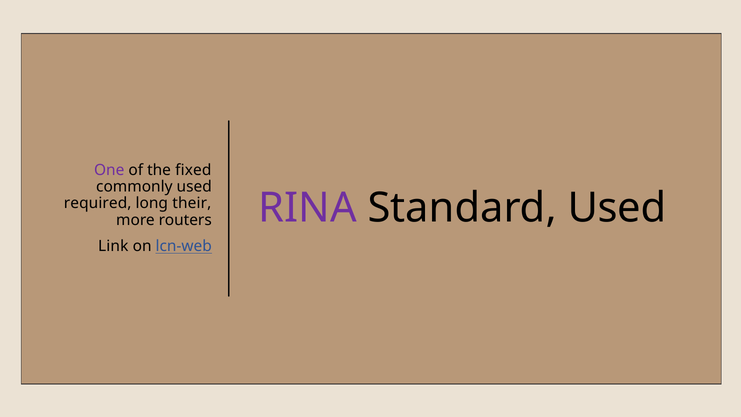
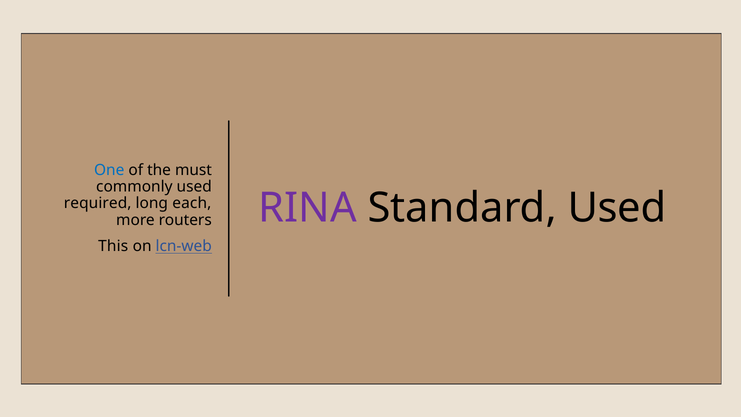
One colour: purple -> blue (109, 170)
fixed: fixed -> must (193, 170)
their: their -> each (192, 203)
Link: Link -> This (113, 246)
